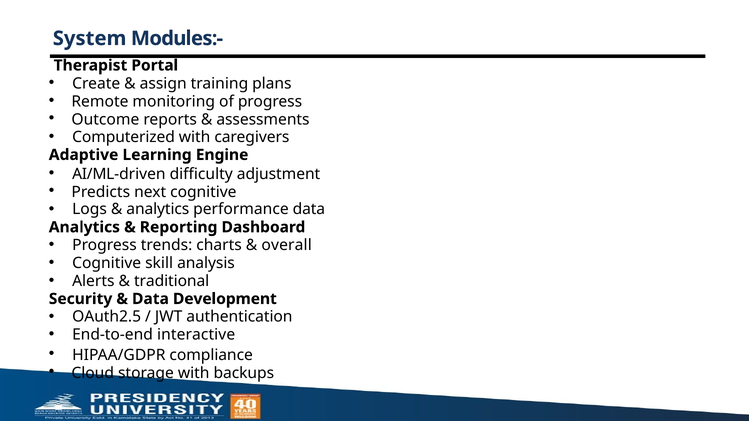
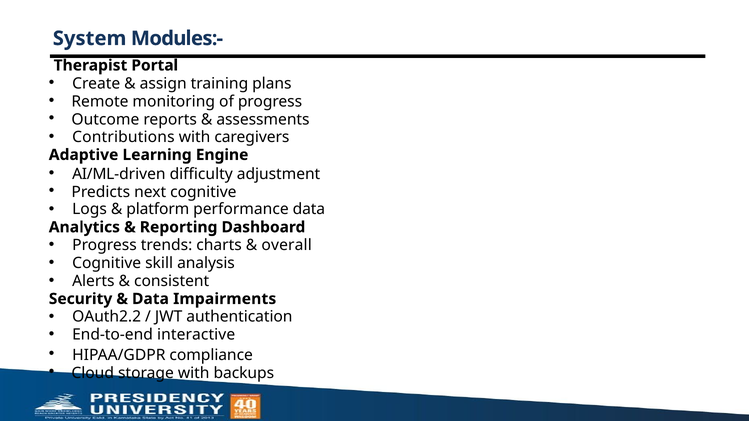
Computerized: Computerized -> Contributions (123, 137)
analytics: analytics -> platform (158, 209)
traditional: traditional -> consistent (172, 281)
Development: Development -> Impairments (225, 299)
OAuth2.5: OAuth2.5 -> OAuth2.2 (107, 317)
